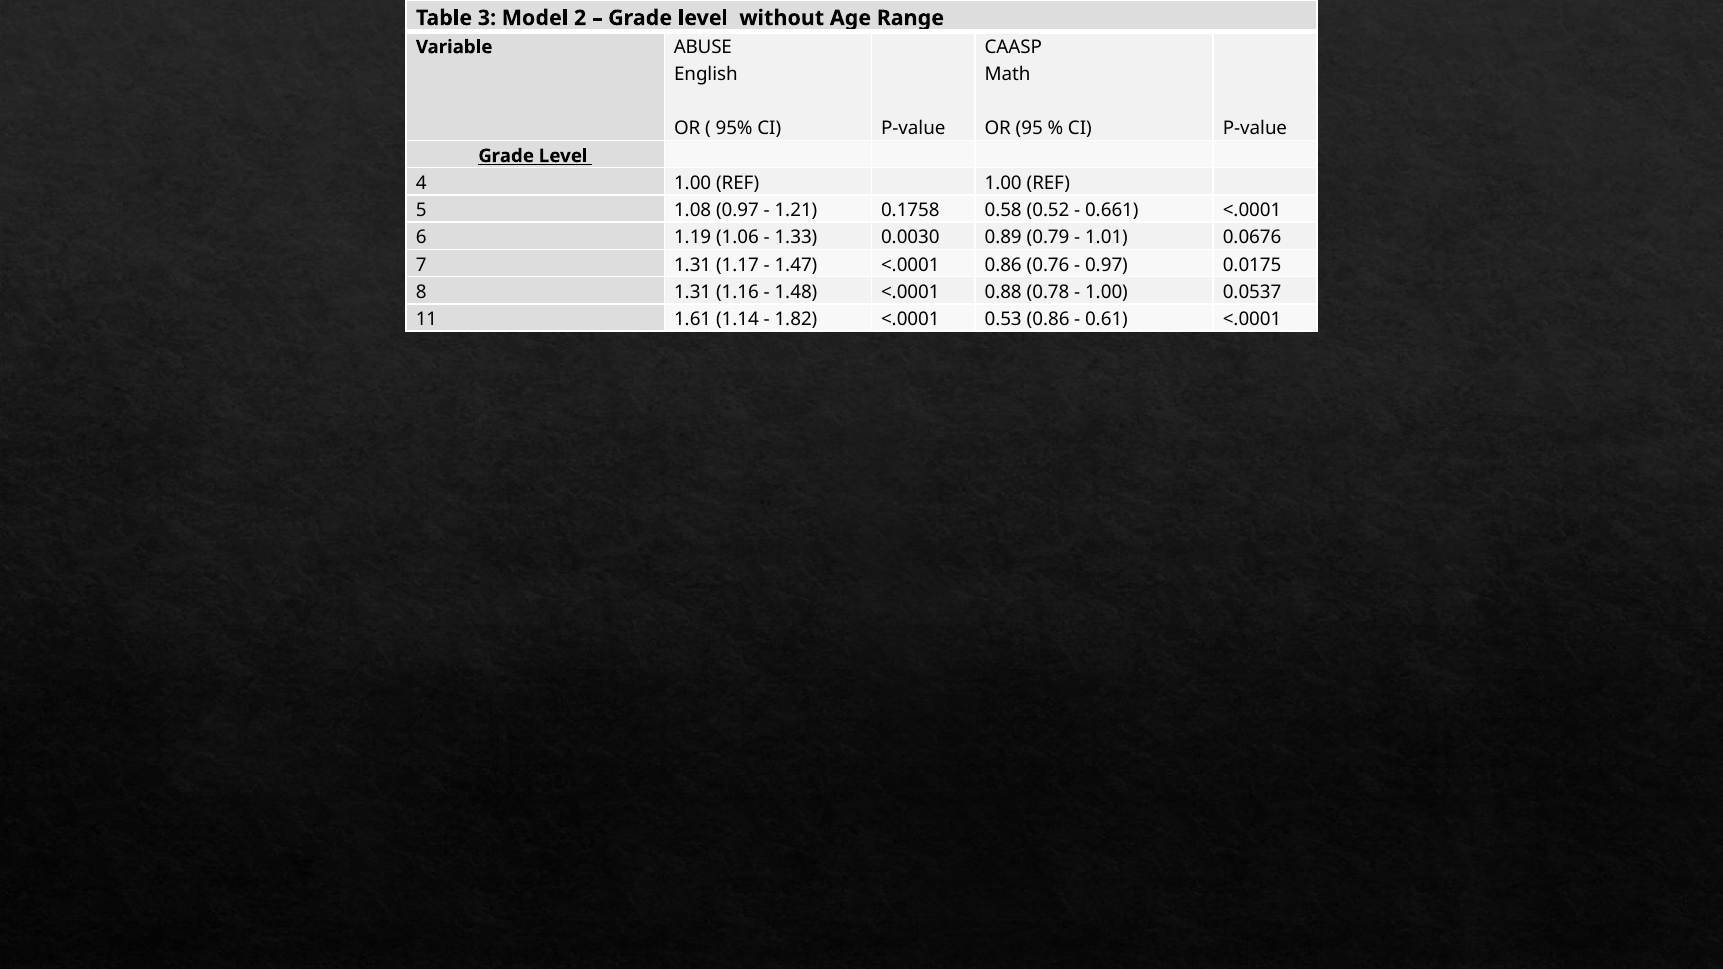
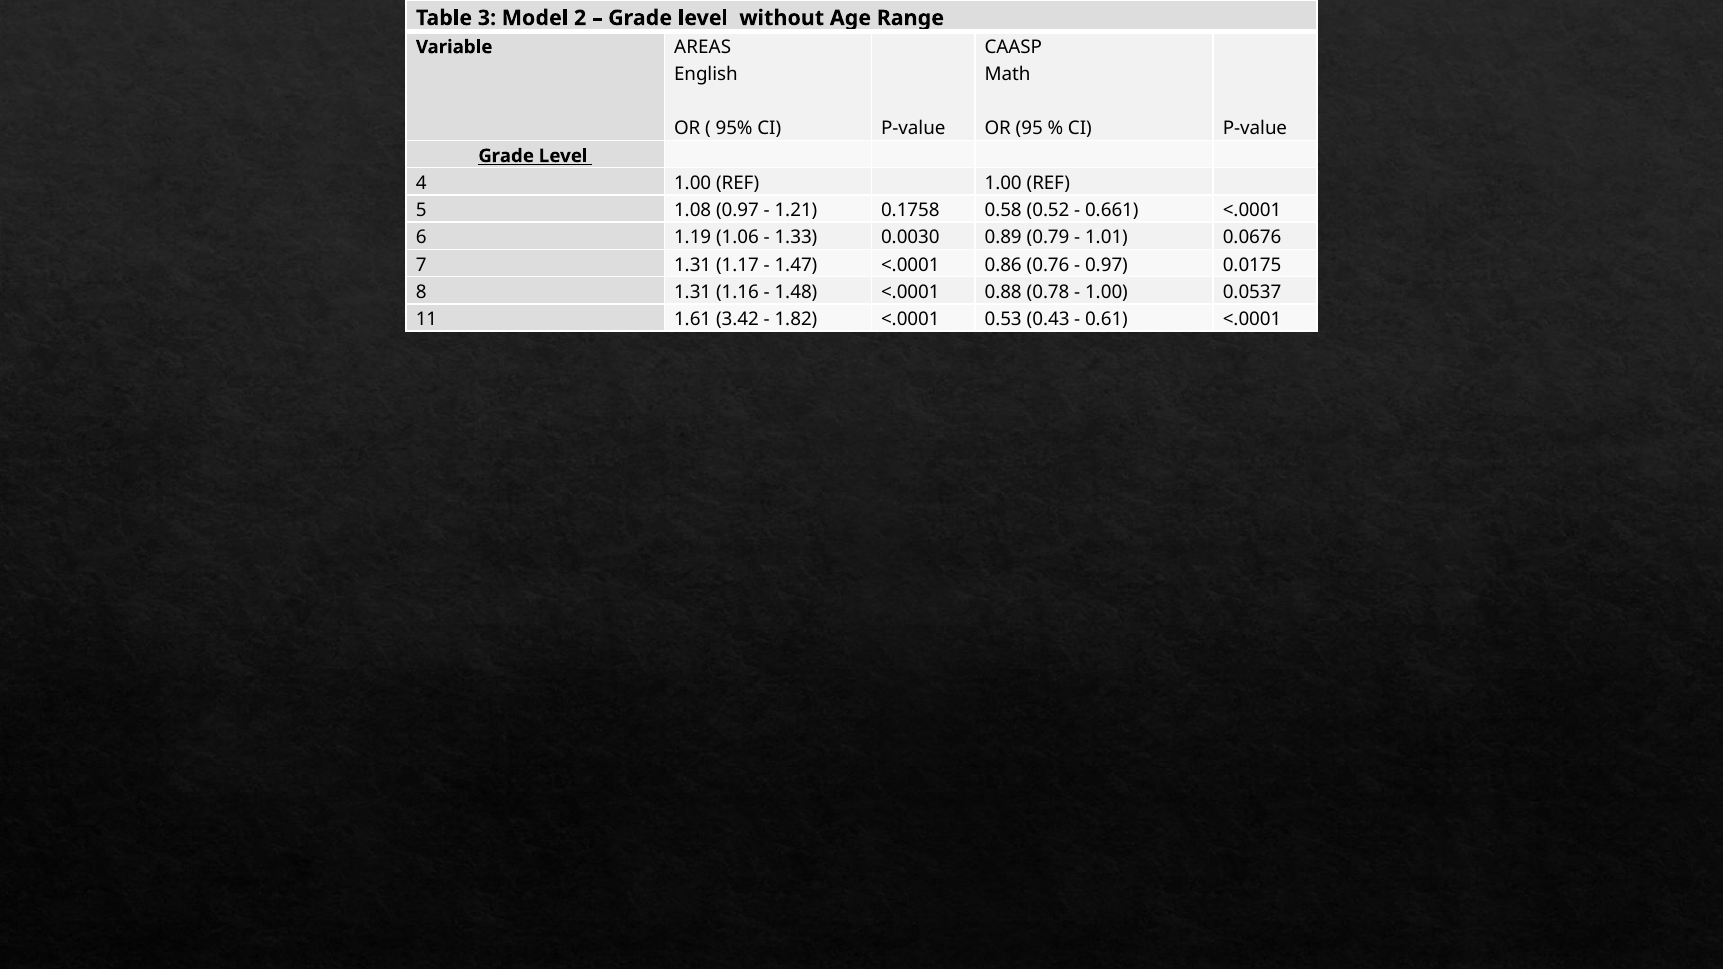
ABUSE: ABUSE -> AREAS (703, 47)
1.14: 1.14 -> 3.42 (738, 320)
0.53 0.86: 0.86 -> 0.43 (1048, 320)
